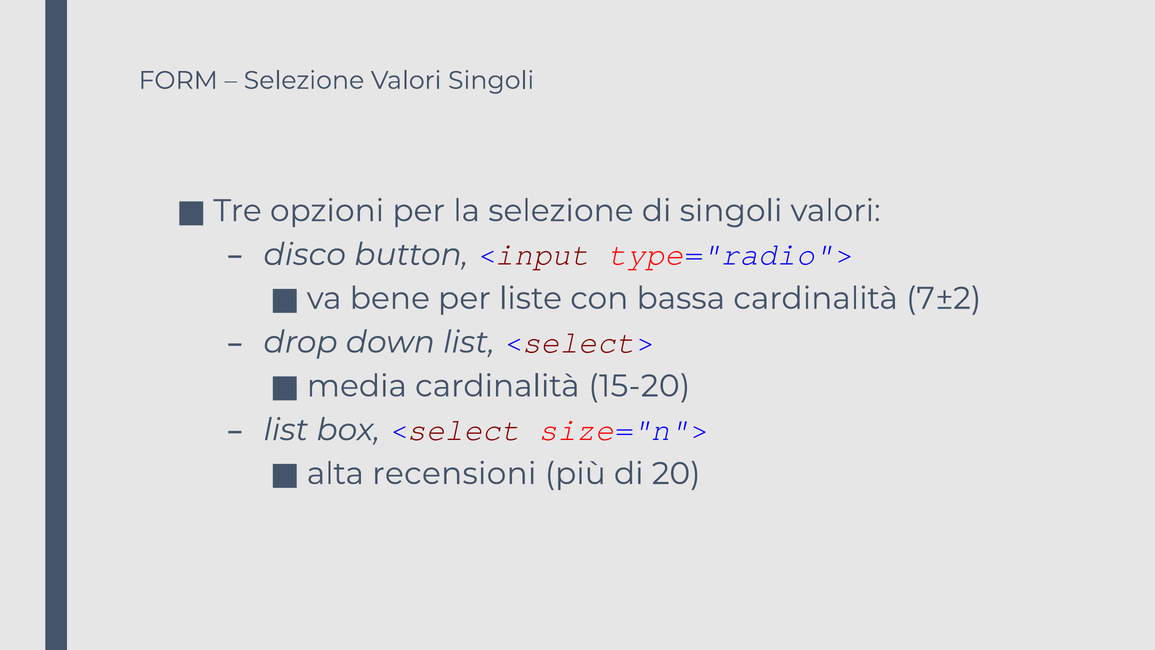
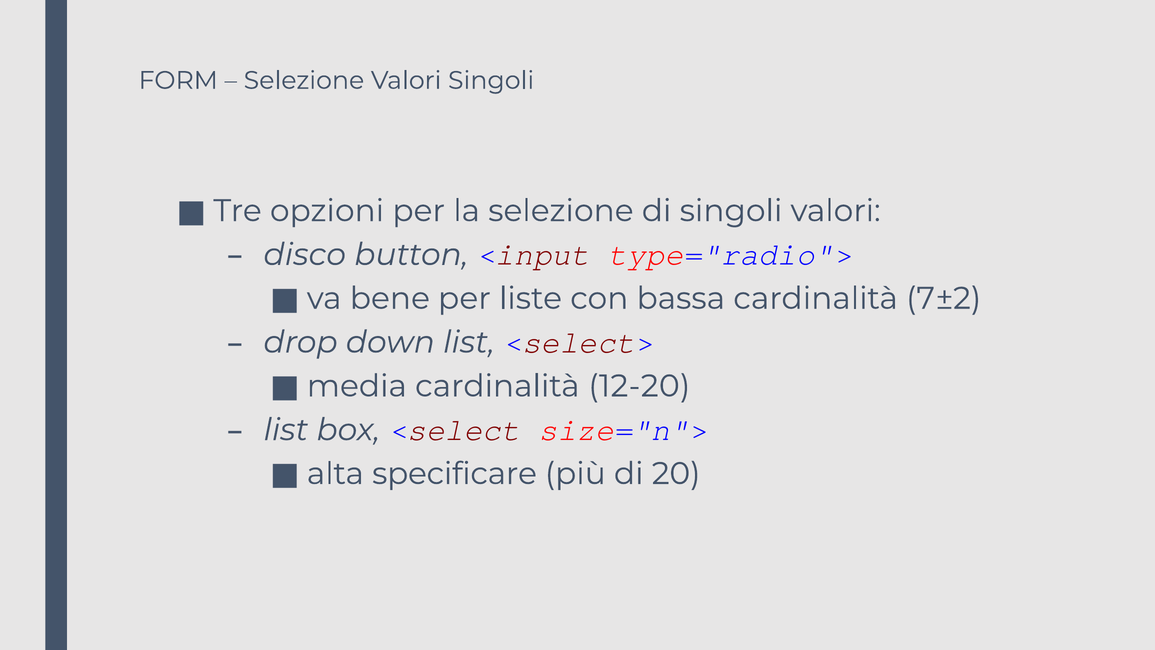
15-20: 15-20 -> 12-20 (639, 386)
recensioni: recensioni -> specificare (455, 473)
